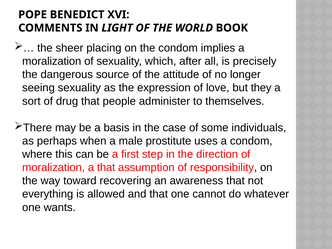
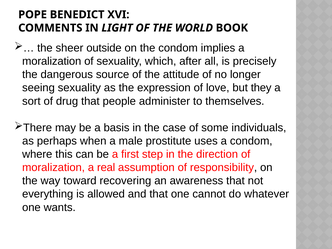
placing: placing -> outside (104, 48)
a that: that -> real (106, 168)
